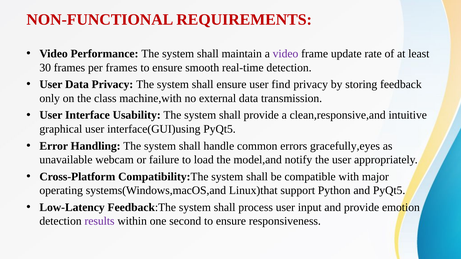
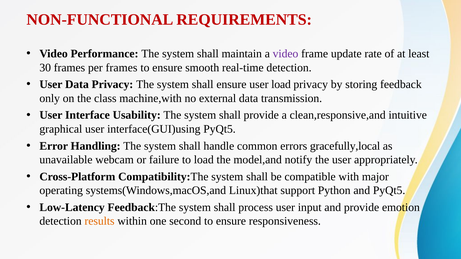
user find: find -> load (281, 85)
gracefully,eyes: gracefully,eyes -> gracefully,local (345, 146)
results colour: purple -> orange (100, 221)
